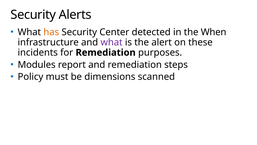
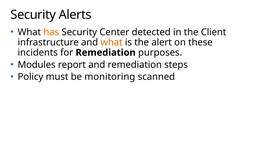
When: When -> Client (214, 32)
what colour: purple -> orange (112, 42)
dimensions: dimensions -> monitoring (110, 77)
